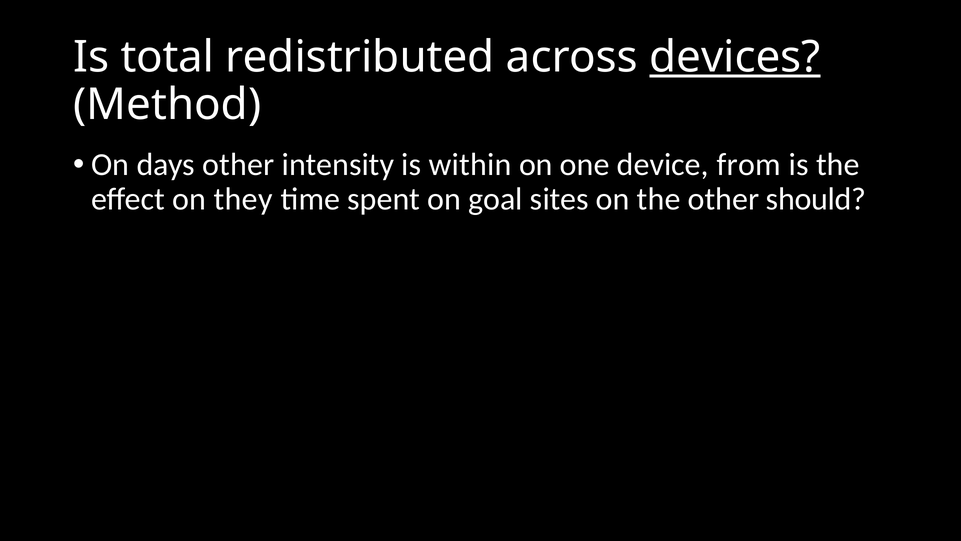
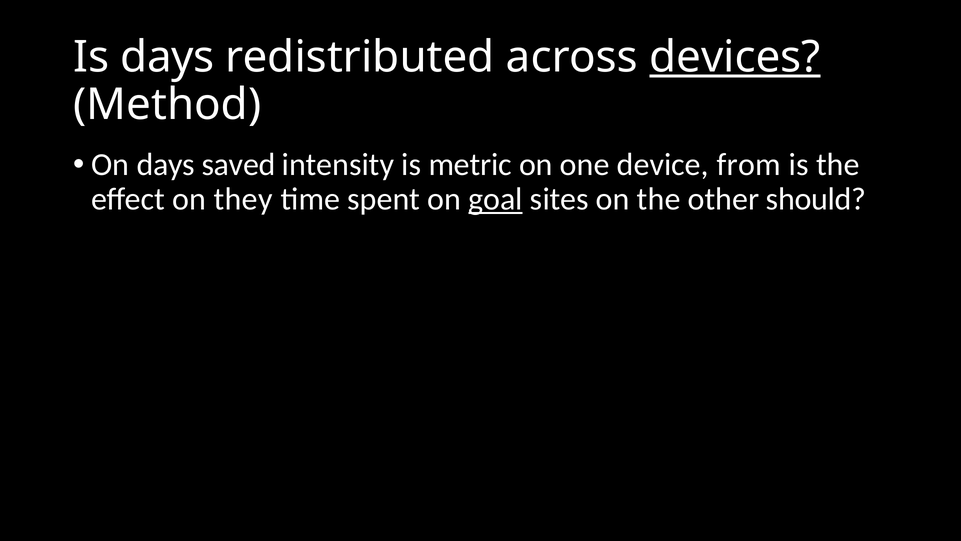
Is total: total -> days (167, 57)
days other: other -> saved (239, 165)
within: within -> metric (470, 165)
goal underline: none -> present (496, 199)
